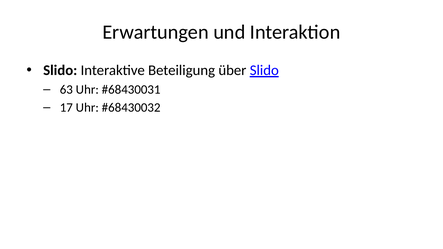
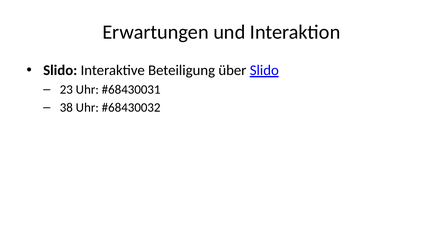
63: 63 -> 23 (66, 90)
17: 17 -> 38 (66, 108)
